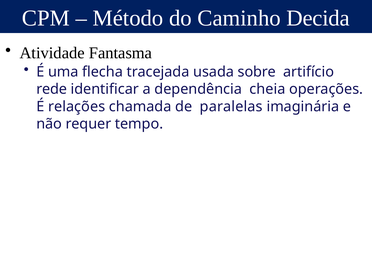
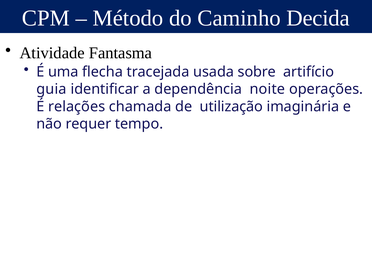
rede: rede -> guia (52, 89)
cheia: cheia -> noite (267, 89)
paralelas: paralelas -> utilização (231, 107)
